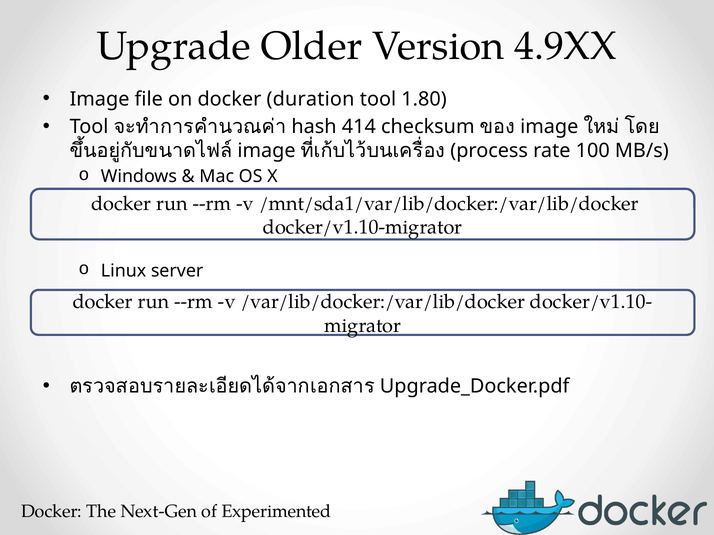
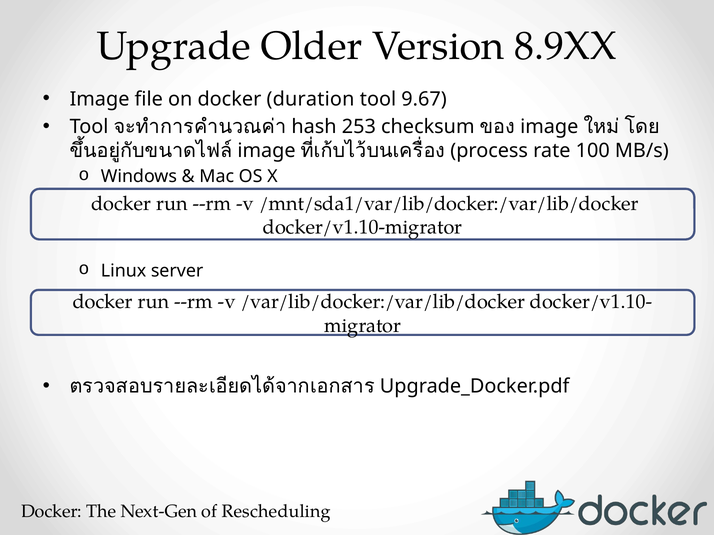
4.9XX: 4.9XX -> 8.9XX (566, 46)
1.80: 1.80 -> 9.67 (424, 99)
414: 414 -> 253 (359, 127)
Experimented: Experimented -> Rescheduling (276, 512)
